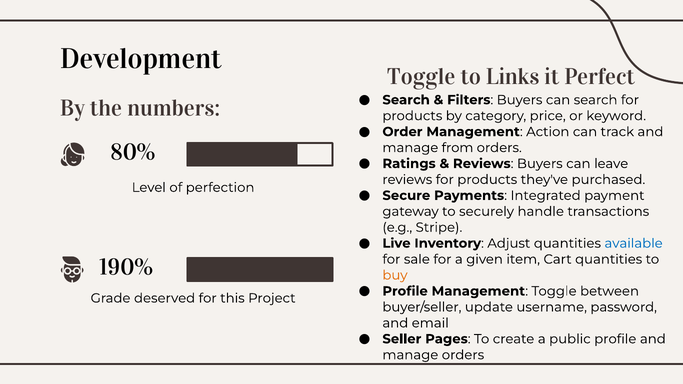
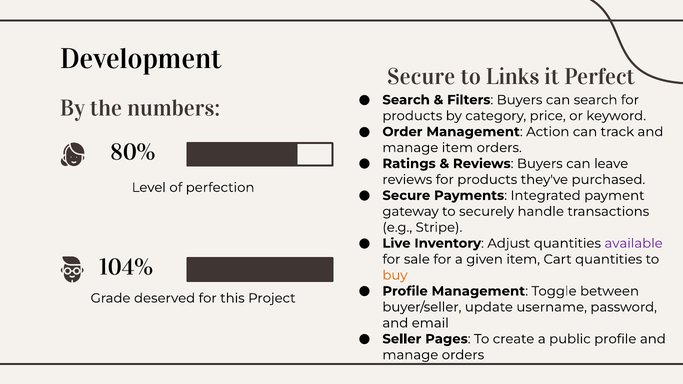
Toggle: Toggle -> Secure (421, 77)
manage from: from -> item (457, 148)
available colour: blue -> purple (634, 243)
190%: 190% -> 104% (126, 267)
